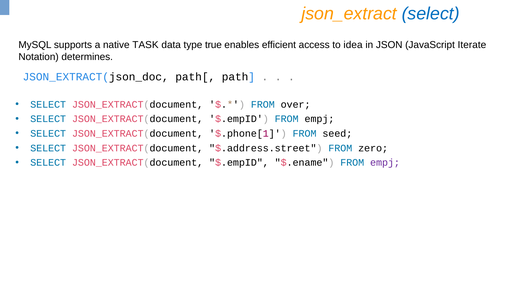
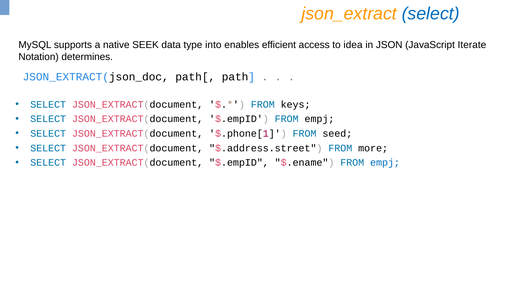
TASK: TASK -> SEEK (146, 45)
true: true -> into (213, 45)
over: over -> keys (296, 104)
zero: zero -> more (373, 148)
empj colour: purple -> blue (385, 163)
